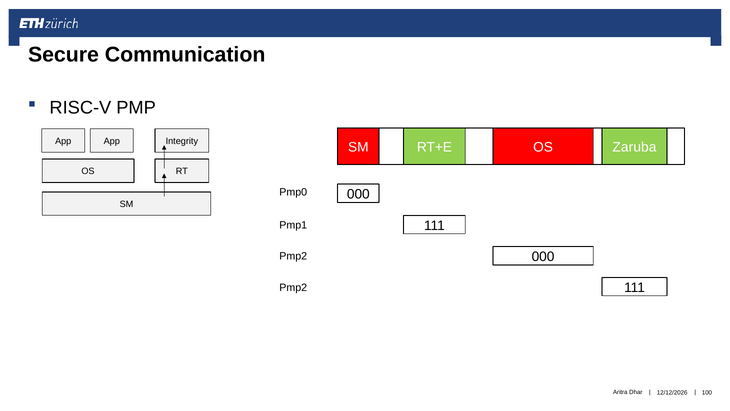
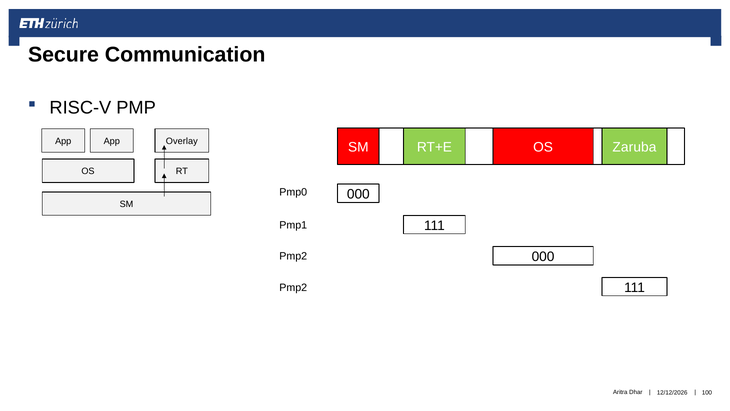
Integrity: Integrity -> Overlay (182, 141)
